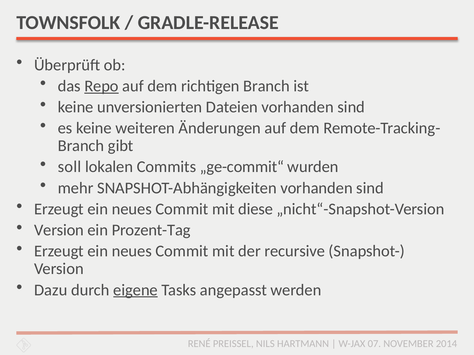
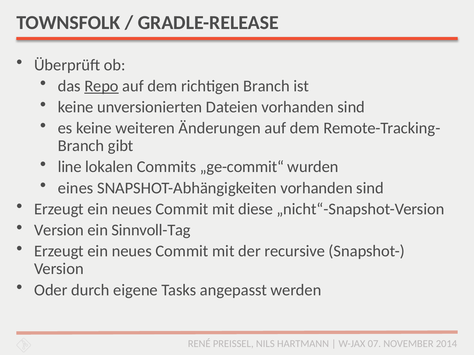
soll: soll -> line (70, 167)
mehr: mehr -> eines (76, 188)
Prozent-Tag: Prozent-Tag -> Sinnvoll-Tag (151, 230)
Dazu: Dazu -> Oder (51, 290)
eigene underline: present -> none (136, 290)
